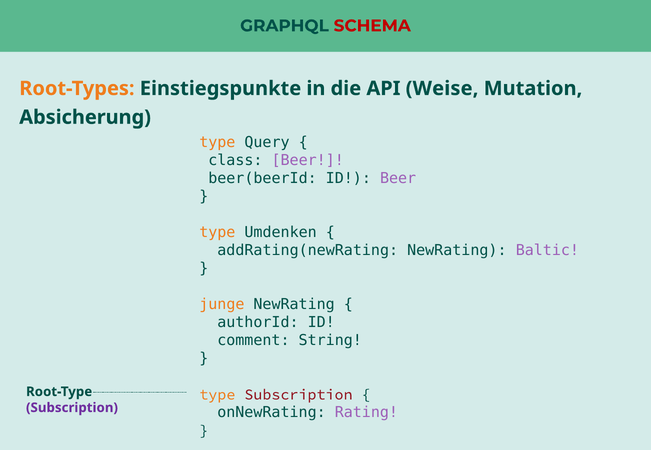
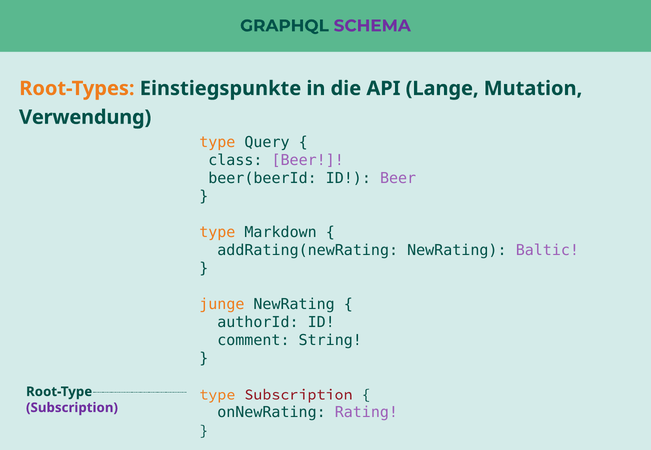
SCHEMA colour: red -> purple (372, 26)
Weise: Weise -> Lange (442, 89)
Absicherung: Absicherung -> Verwendung (85, 117)
Umdenken: Umdenken -> Markdown (281, 233)
